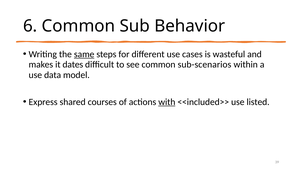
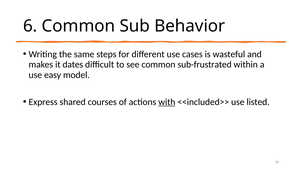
same underline: present -> none (84, 54)
sub-scenarios: sub-scenarios -> sub-frustrated (205, 64)
data: data -> easy (53, 75)
